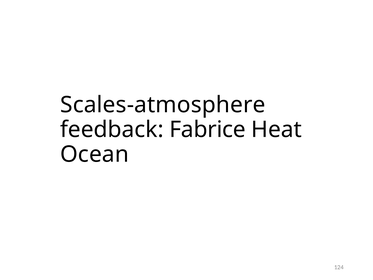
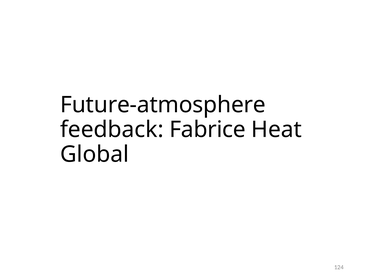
Scales-atmosphere: Scales-atmosphere -> Future-atmosphere (163, 105)
Ocean: Ocean -> Global (95, 154)
